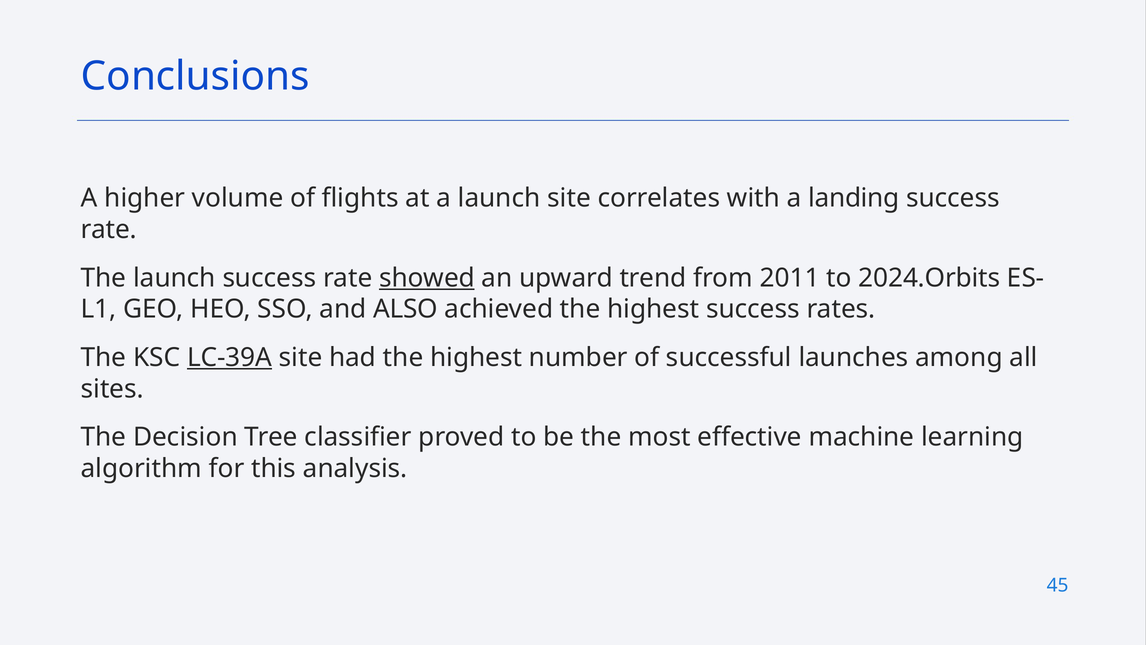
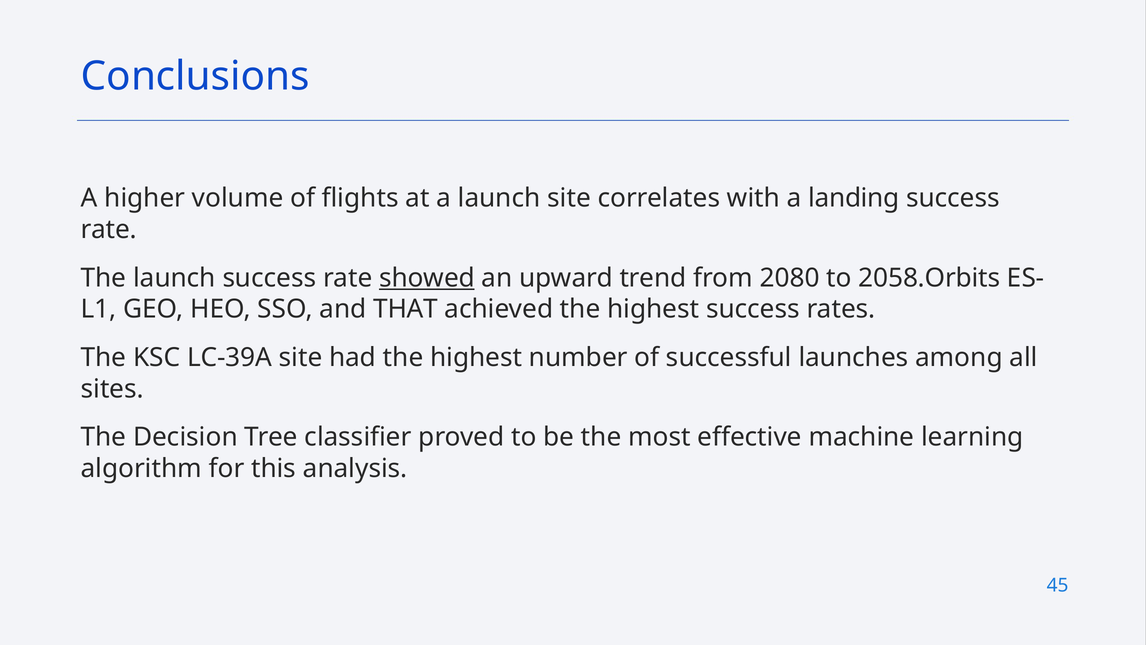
2011: 2011 -> 2080 (790, 278)
2024.Orbits: 2024.Orbits -> 2058.Orbits (929, 278)
ALSO: ALSO -> THAT (406, 309)
LC-39A underline: present -> none (230, 357)
